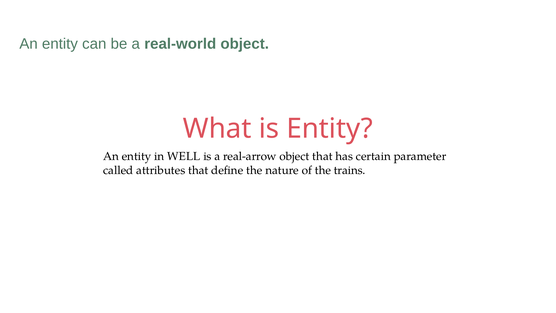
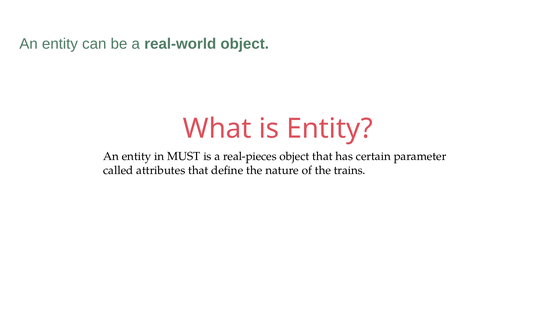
WELL: WELL -> MUST (184, 156)
real-arrow: real-arrow -> real-pieces (250, 156)
